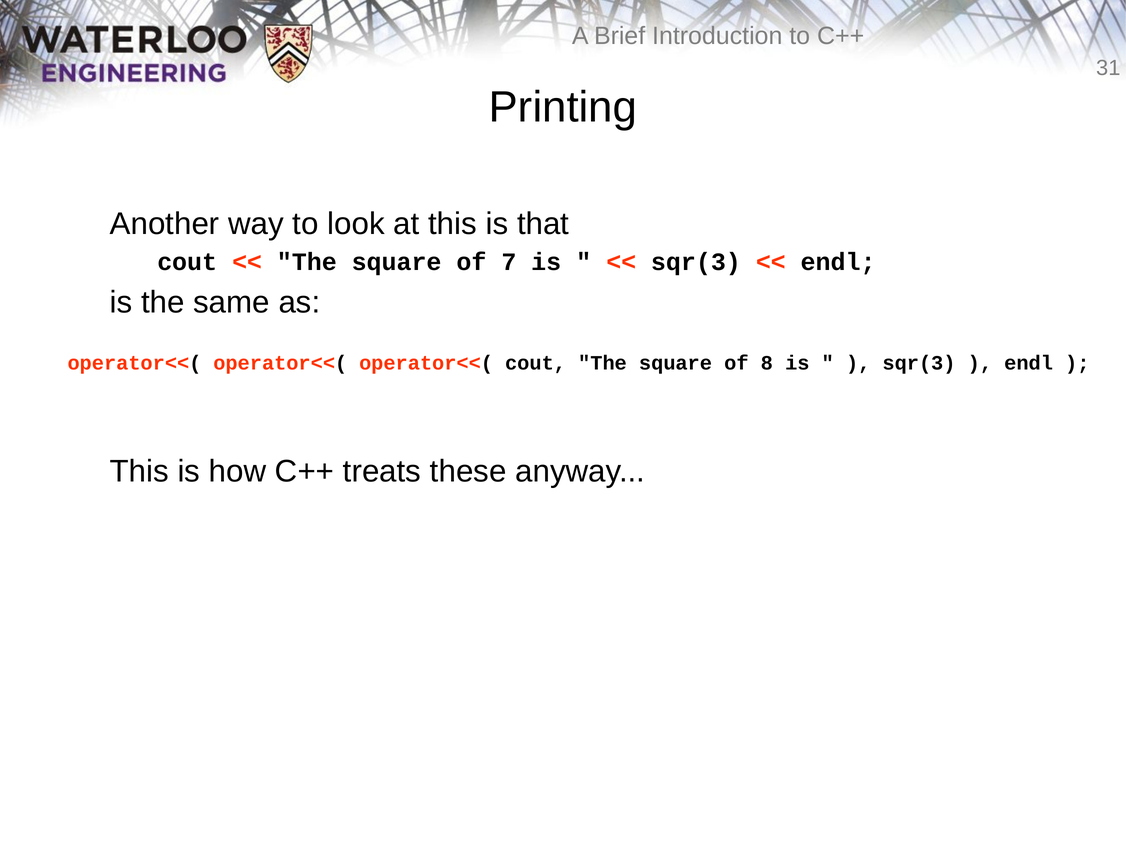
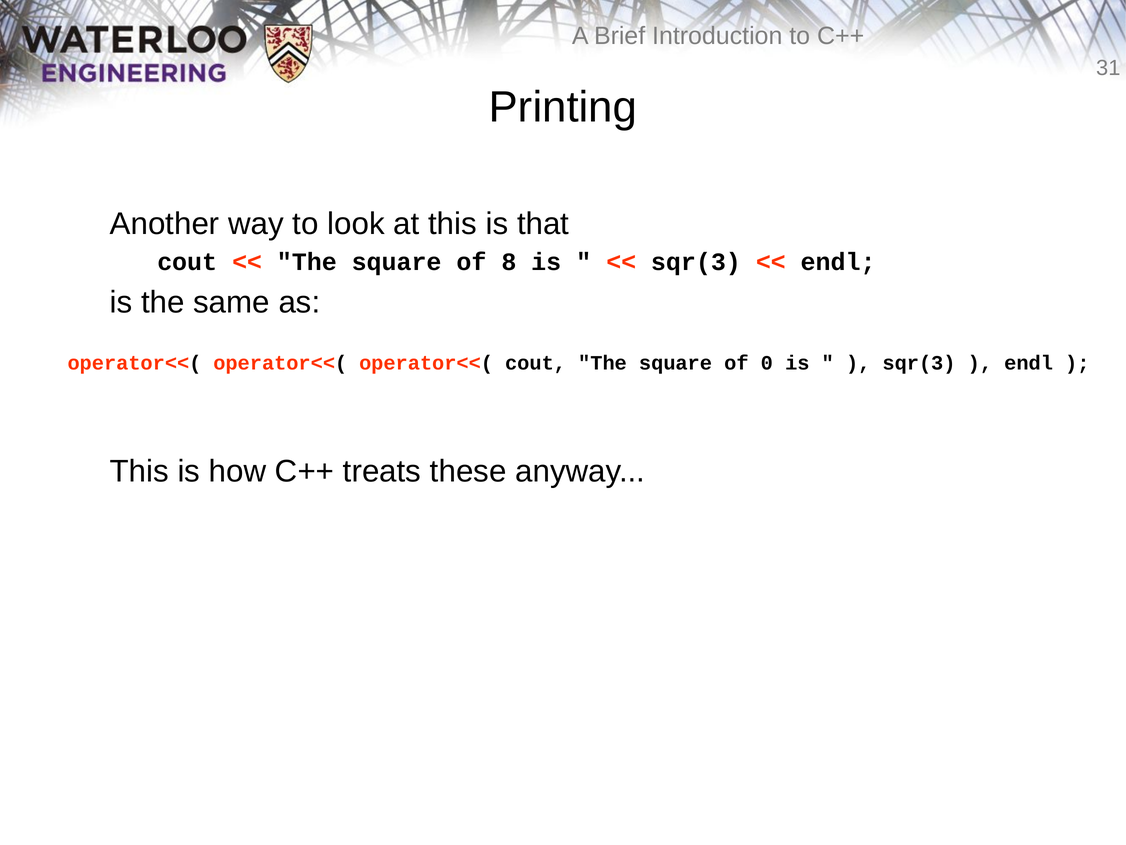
7: 7 -> 8 (509, 262)
8: 8 -> 0 (767, 363)
